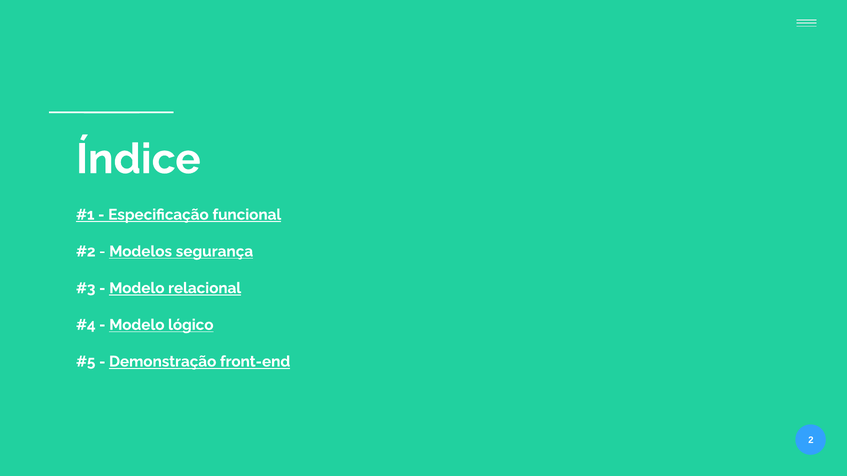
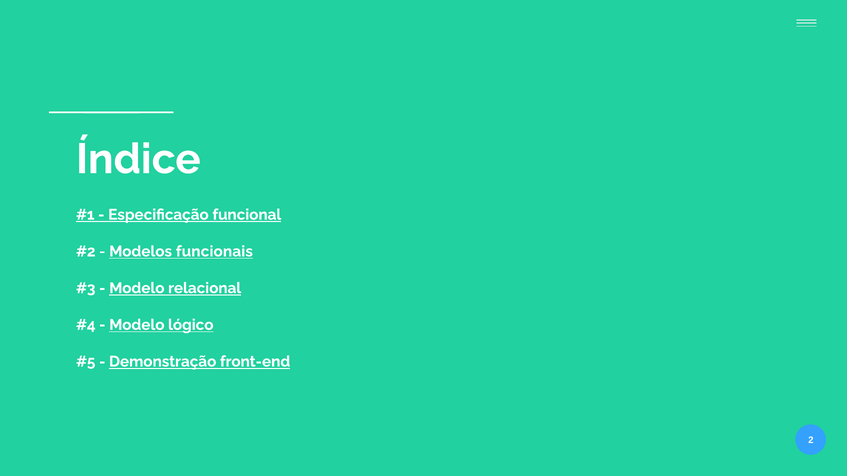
segurança: segurança -> funcionais (214, 252)
